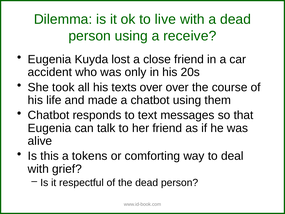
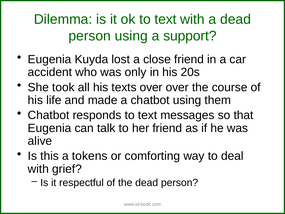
ok to live: live -> text (166, 19)
receive: receive -> support (190, 36)
